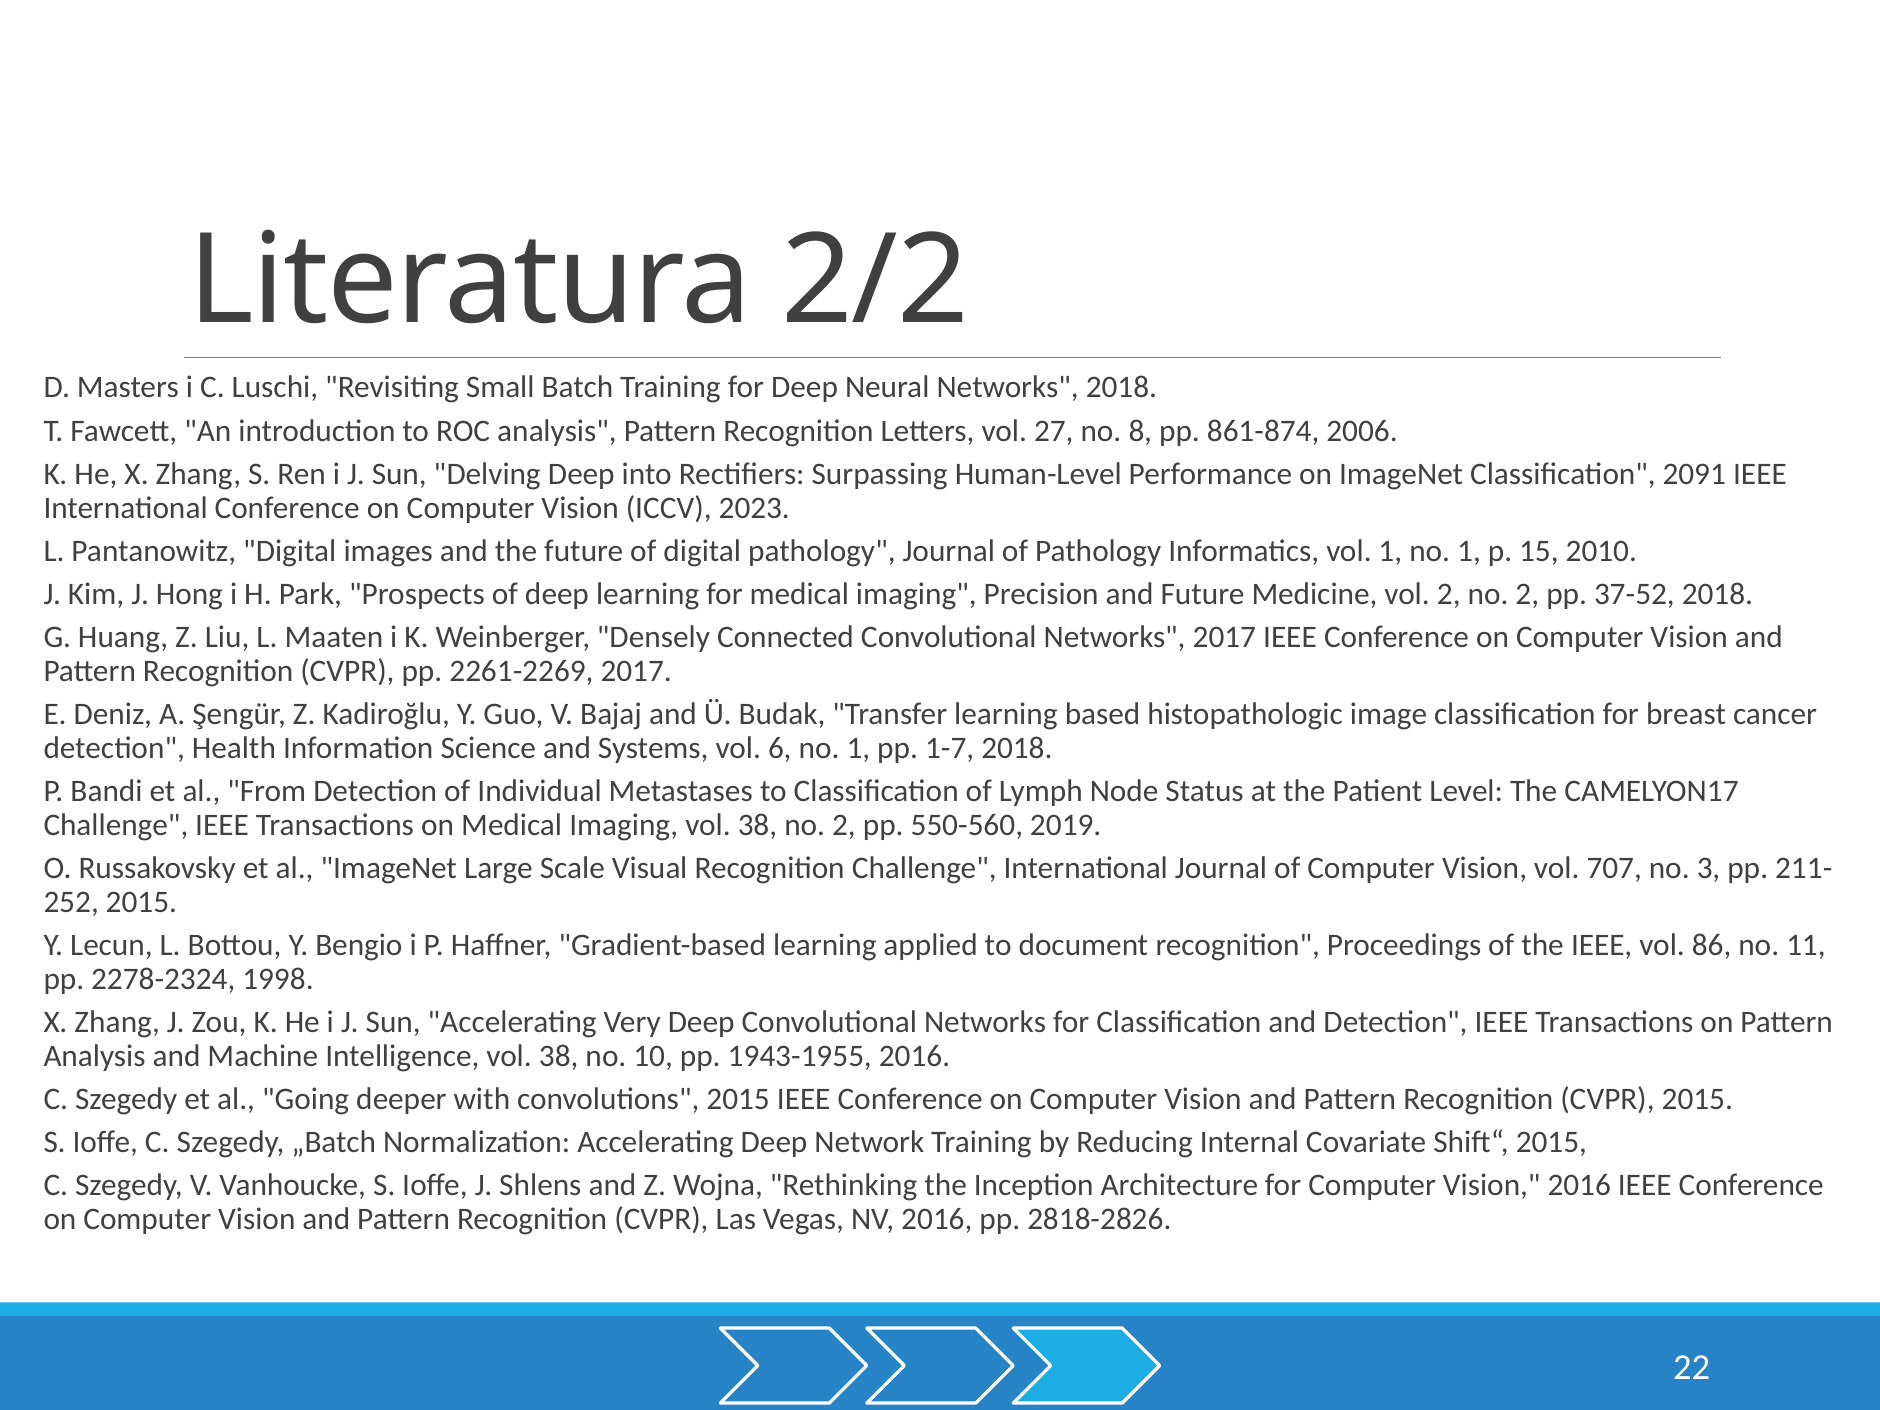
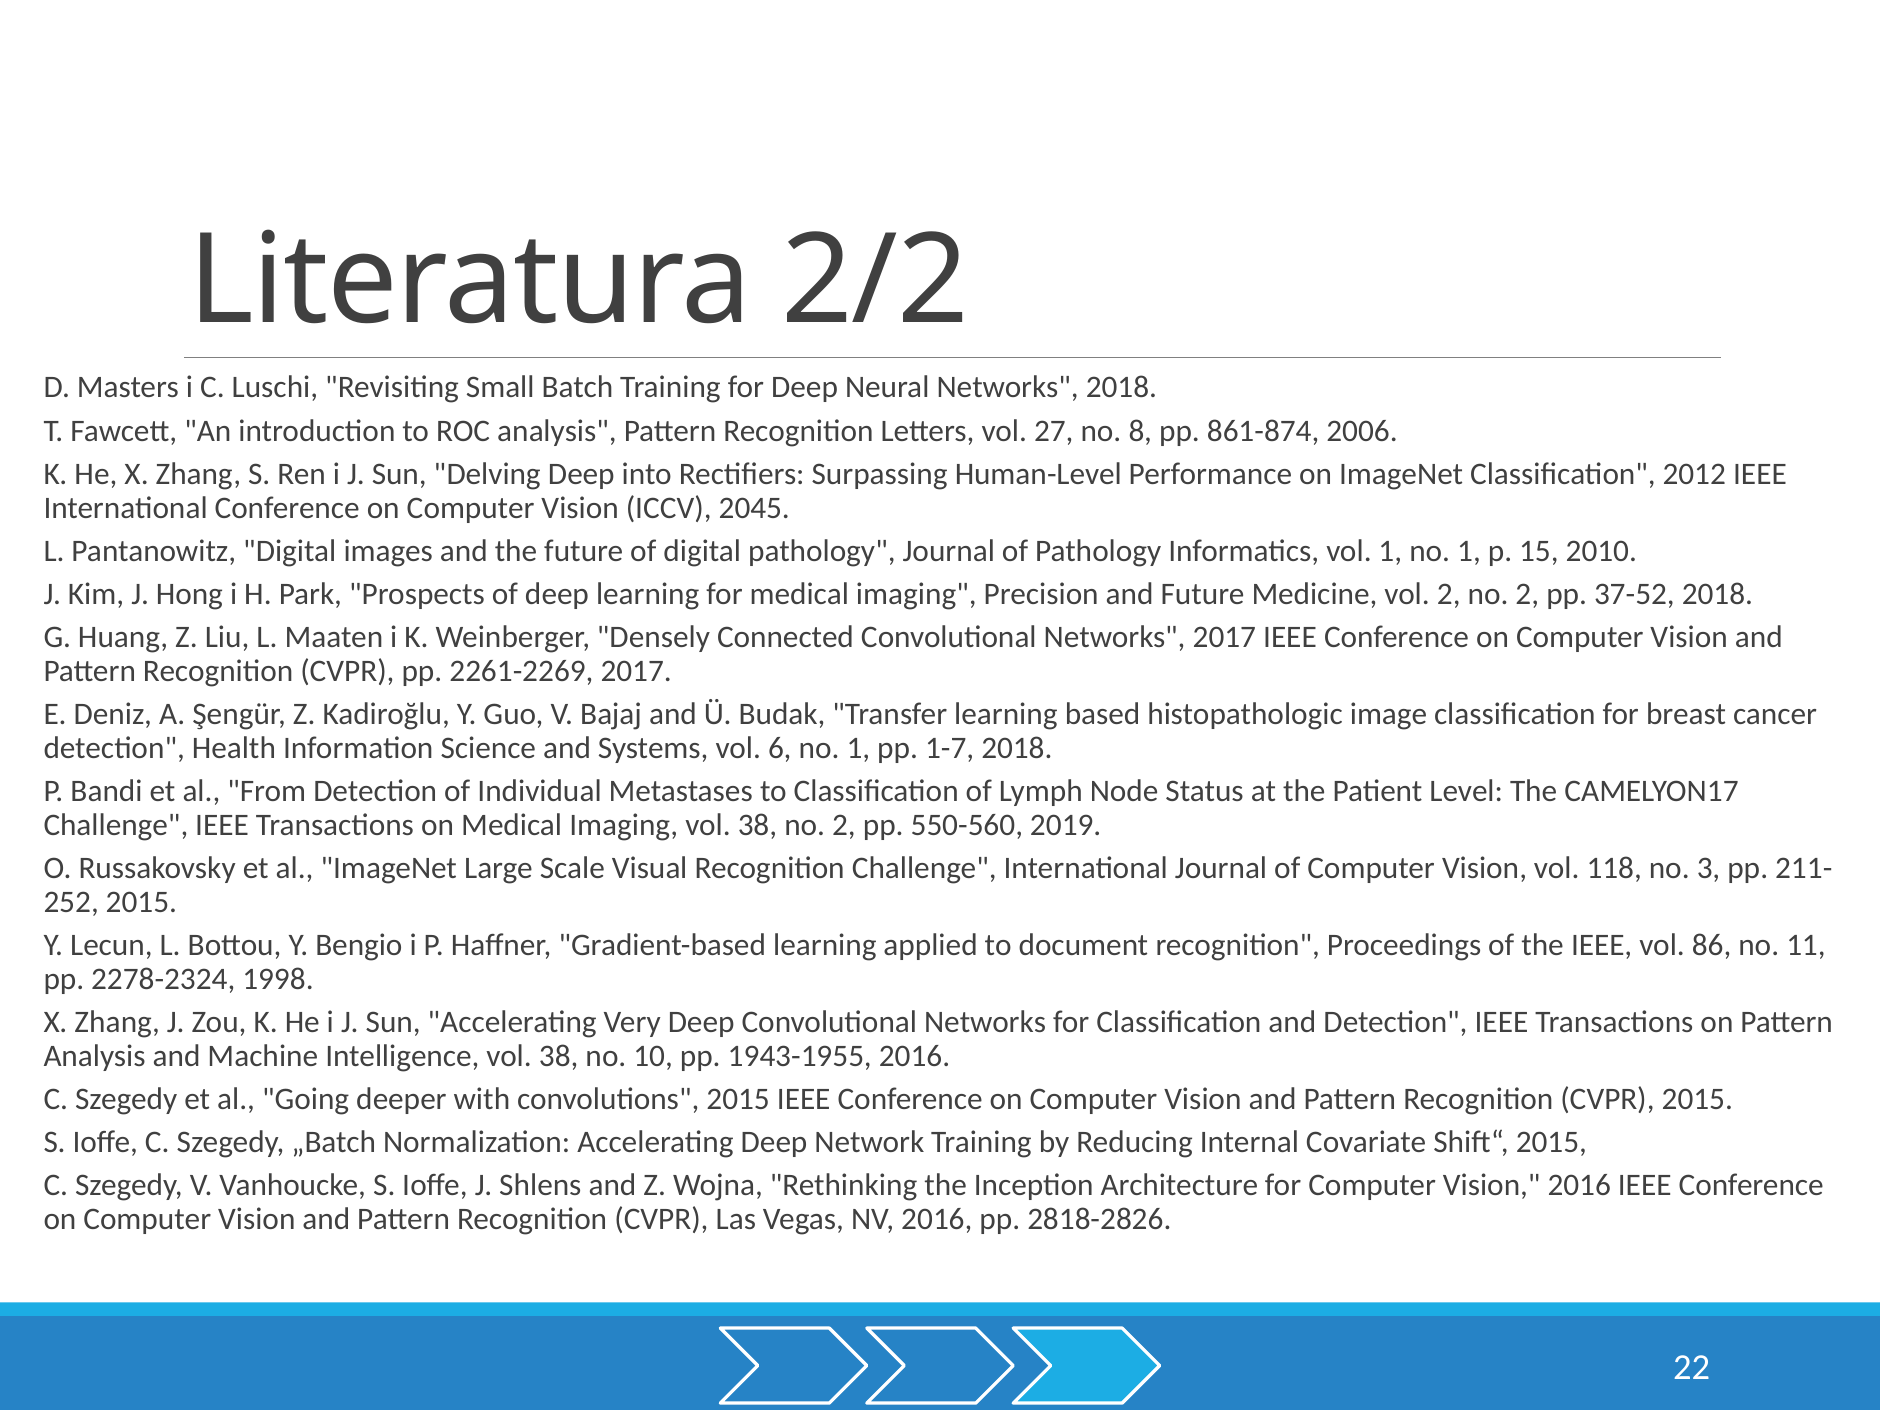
2091: 2091 -> 2012 (1694, 474)
2023: 2023 -> 2045 (754, 508)
707: 707 -> 118 (1614, 868)
